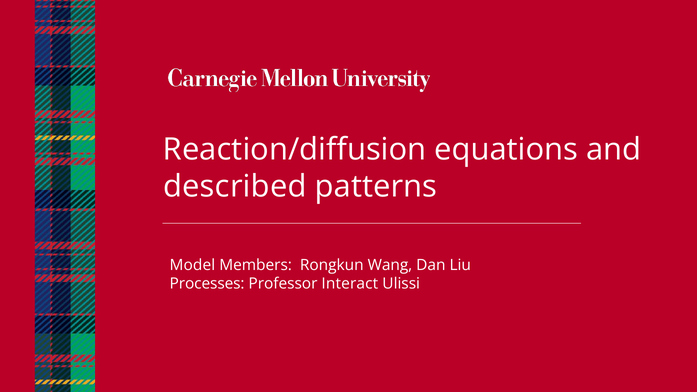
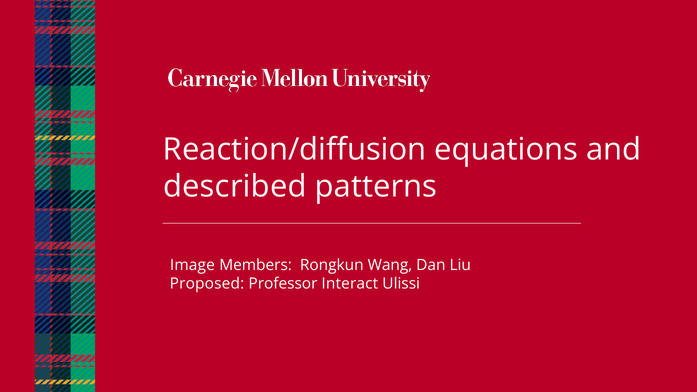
Model: Model -> Image (192, 265)
Processes: Processes -> Proposed (207, 284)
